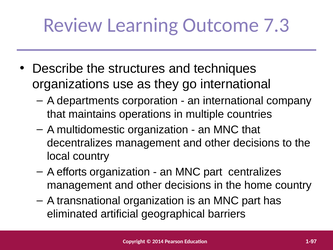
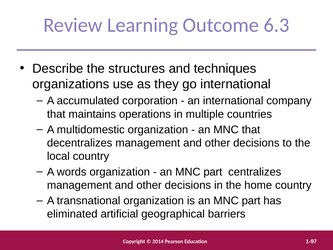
7.3: 7.3 -> 6.3 (276, 25)
departments: departments -> accumulated (88, 101)
efforts: efforts -> words (72, 172)
